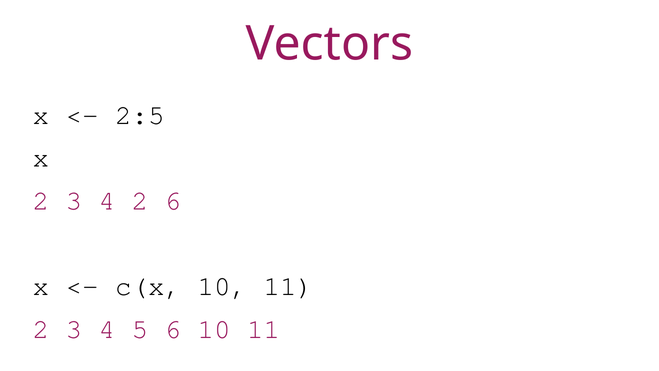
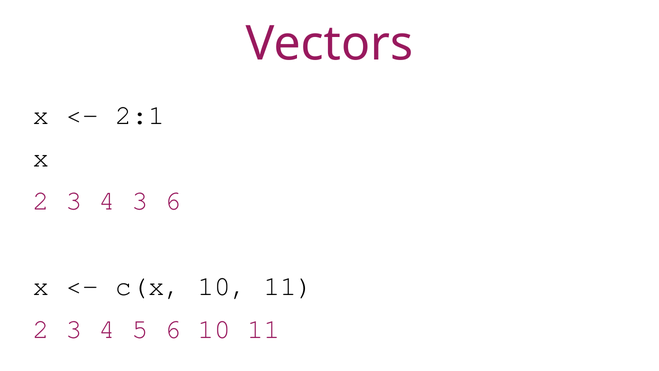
2:5: 2:5 -> 2:1 (140, 115)
4 2: 2 -> 3 (140, 200)
